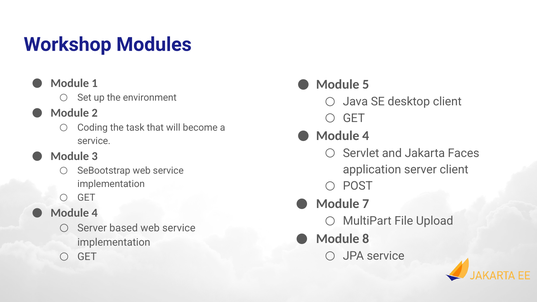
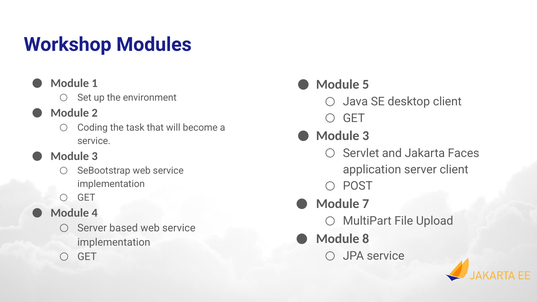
4: 4 -> 3 (366, 136)
